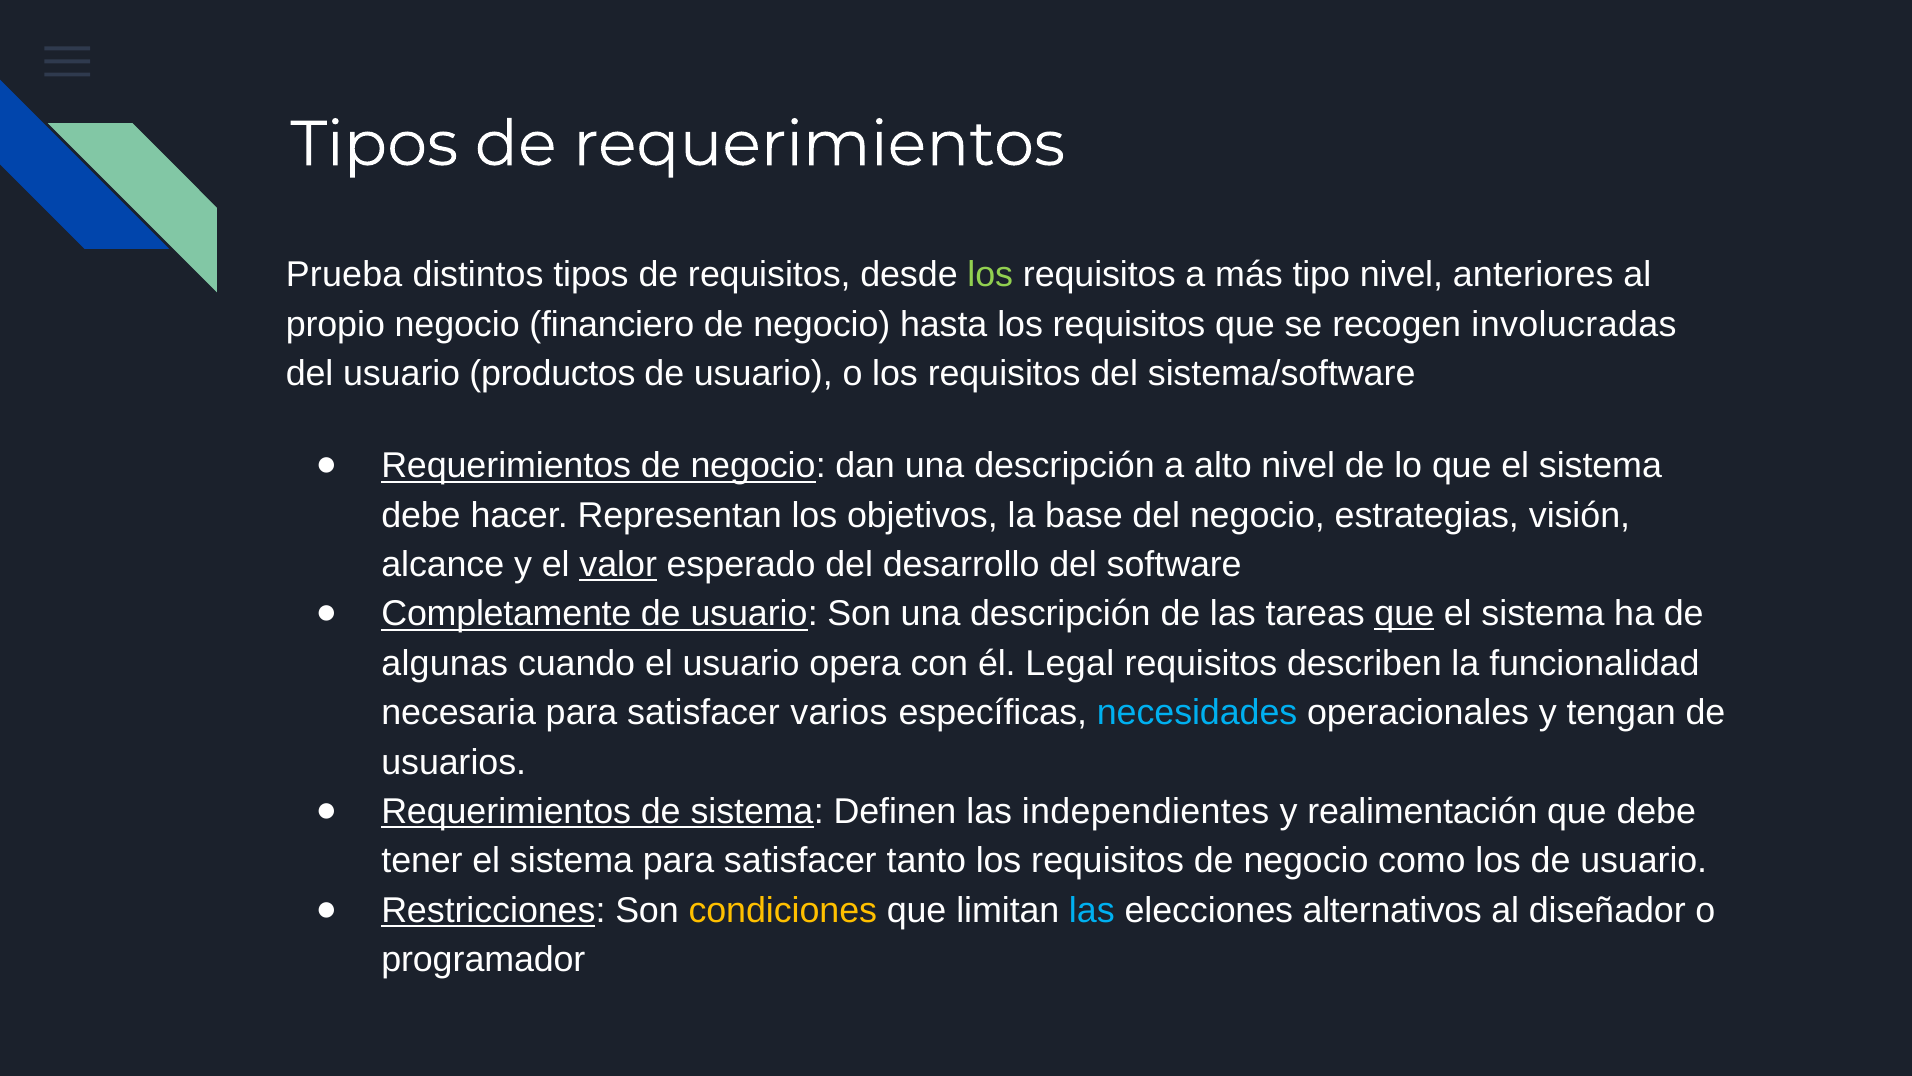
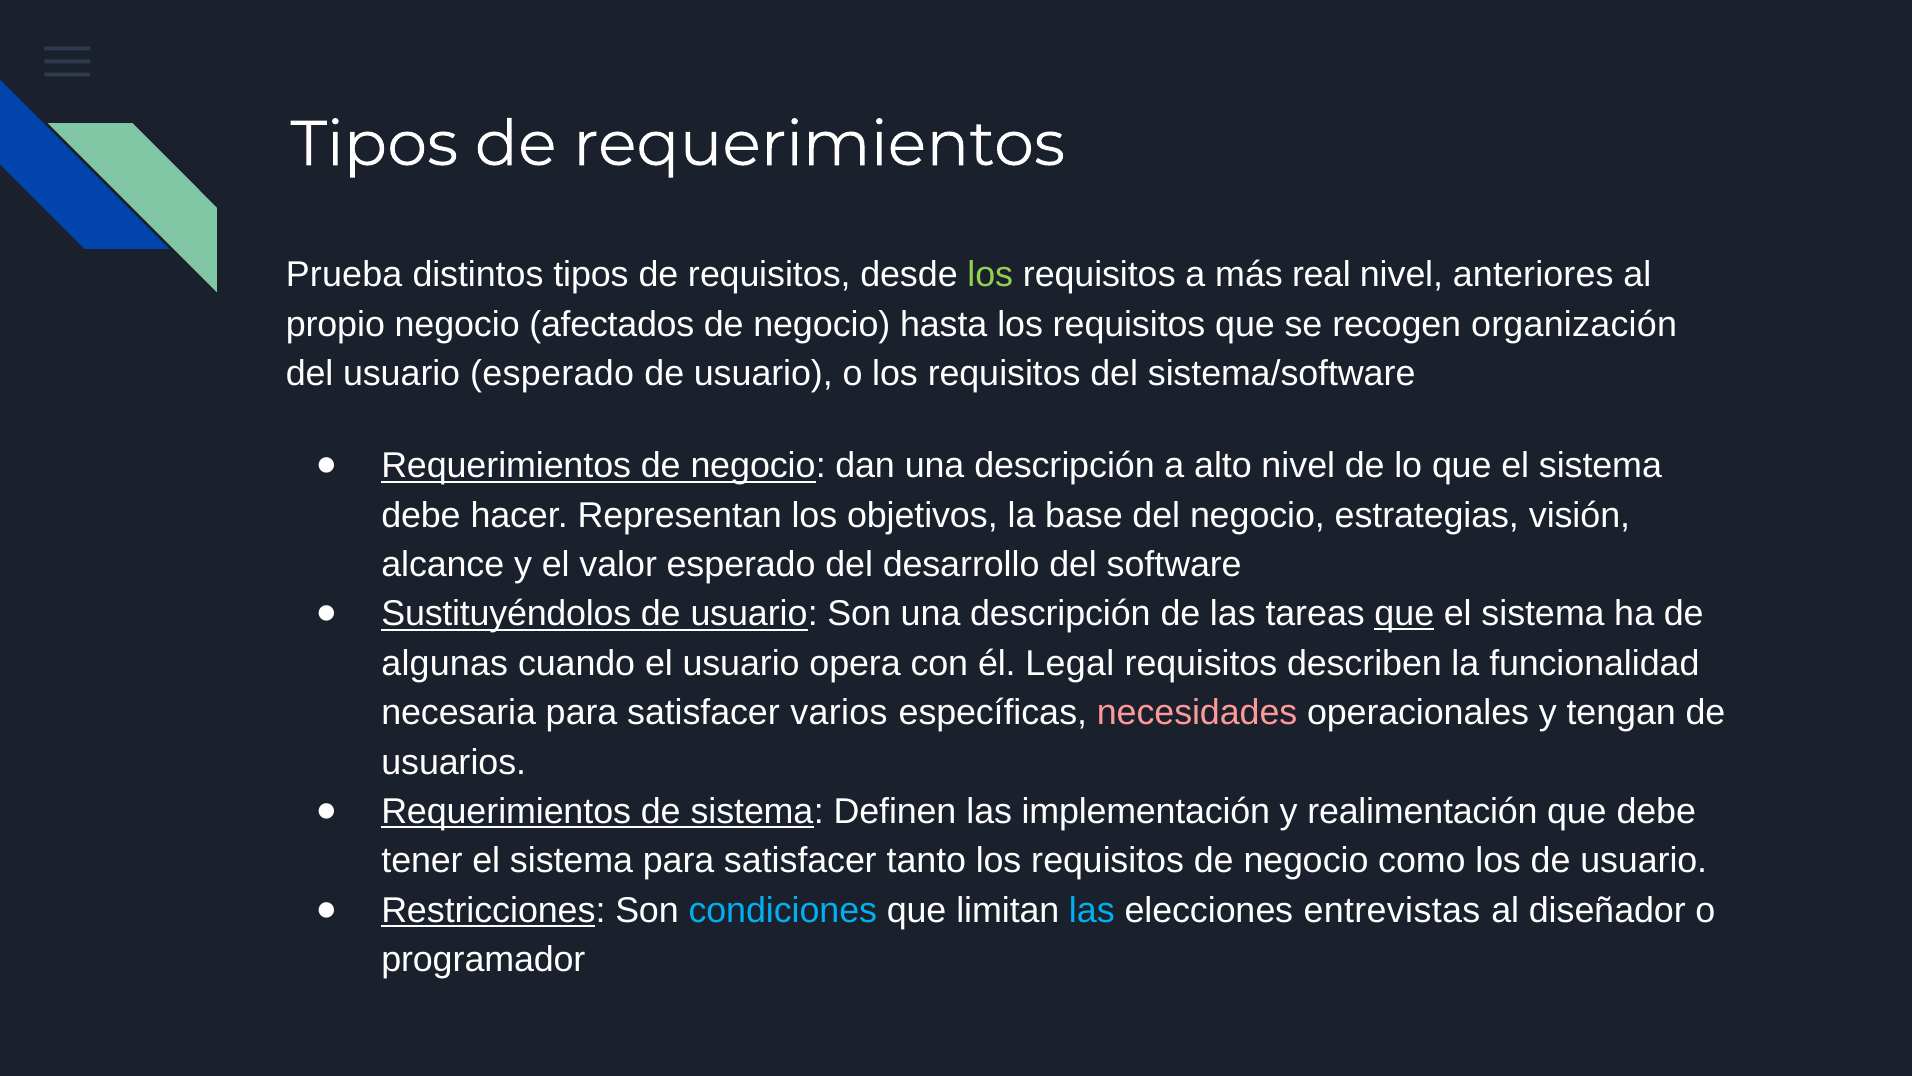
tipo: tipo -> real (1321, 275)
financiero: financiero -> afectados (612, 324)
involucradas: involucradas -> organización (1574, 324)
usuario productos: productos -> esperado (552, 374)
valor underline: present -> none (618, 564)
Completamente: Completamente -> Sustituyéndolos (506, 614)
necesidades colour: light blue -> pink (1197, 712)
independientes: independientes -> implementación (1146, 811)
condiciones colour: yellow -> light blue (783, 910)
alternativos: alternativos -> entrevistas (1392, 910)
